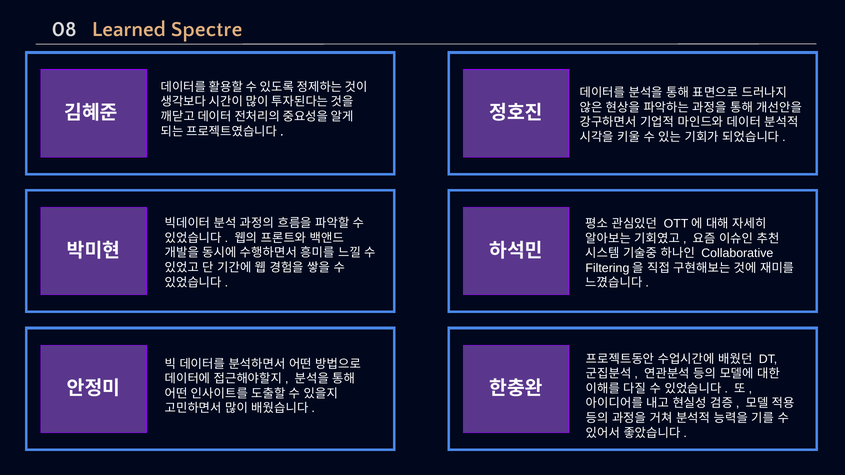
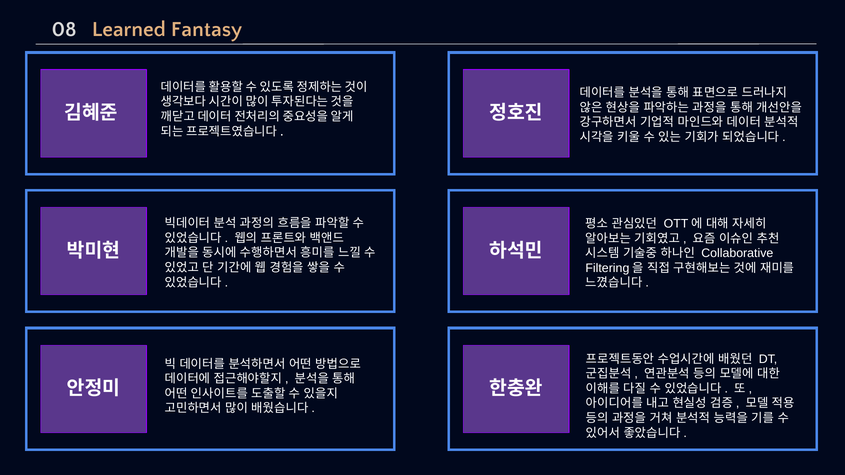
Spectre: Spectre -> Fantasy (207, 29)
